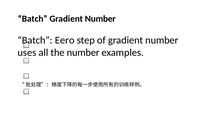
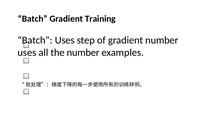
Batch Gradient Number: Number -> Training (100, 19)
Batch Eero: Eero -> Uses (65, 40)
